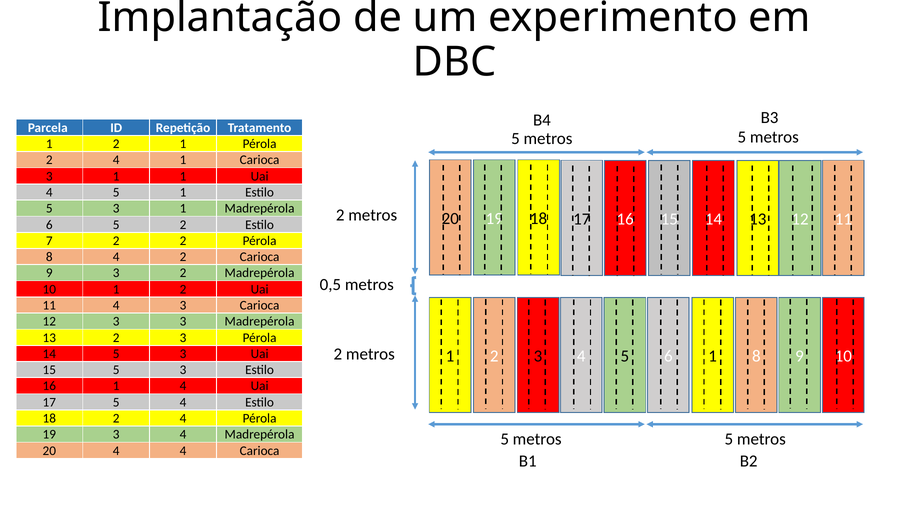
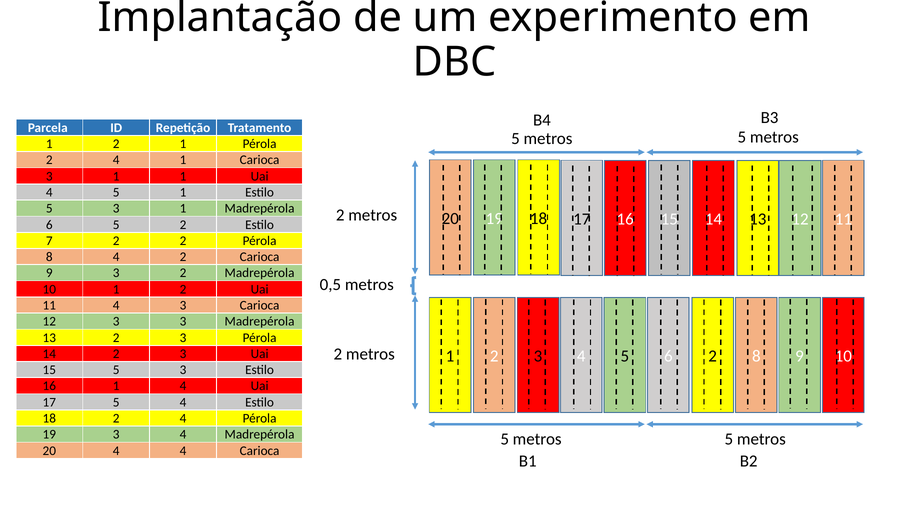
14 5: 5 -> 2 (116, 354)
6 1: 1 -> 2 (713, 356)
